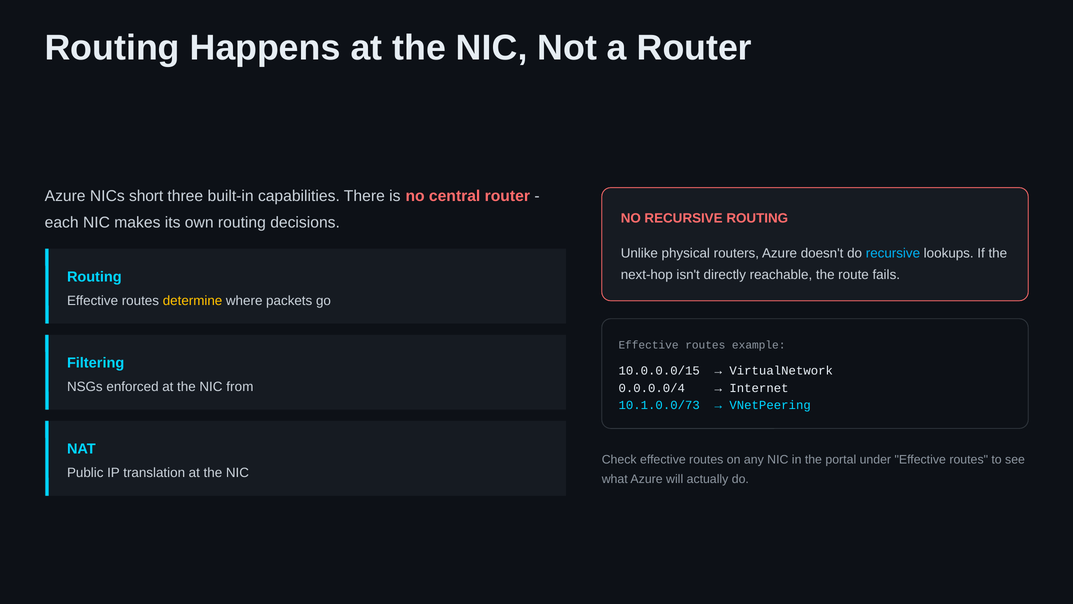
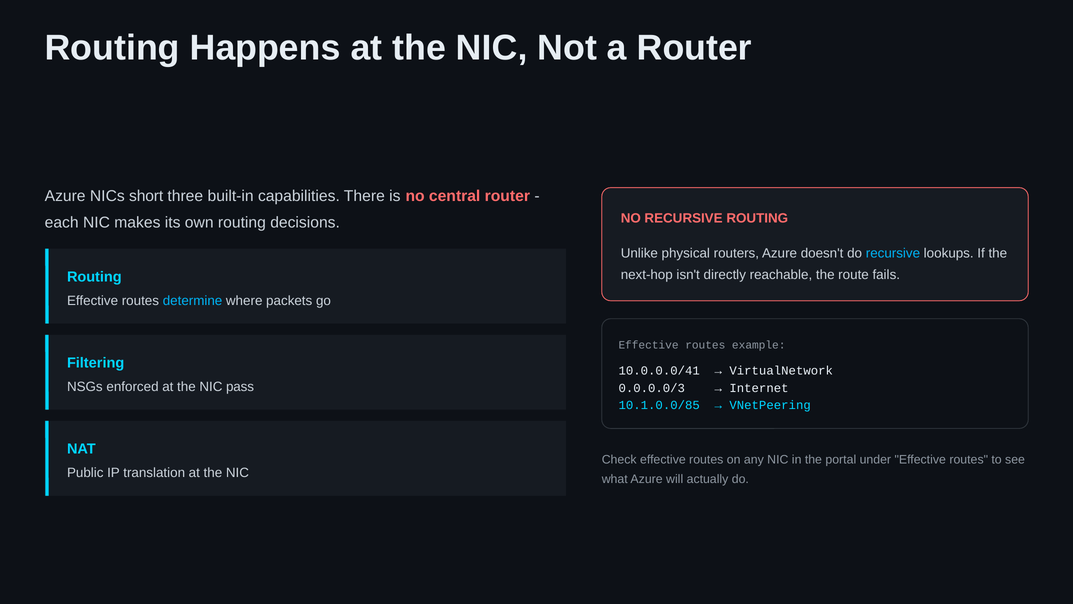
determine colour: yellow -> light blue (193, 301)
10.0.0.0/15: 10.0.0.0/15 -> 10.0.0.0/41 (659, 370)
from: from -> pass (240, 387)
0.0.0.0/4: 0.0.0.0/4 -> 0.0.0.0/3 (652, 388)
10.1.0.0/73: 10.1.0.0/73 -> 10.1.0.0/85 (659, 405)
